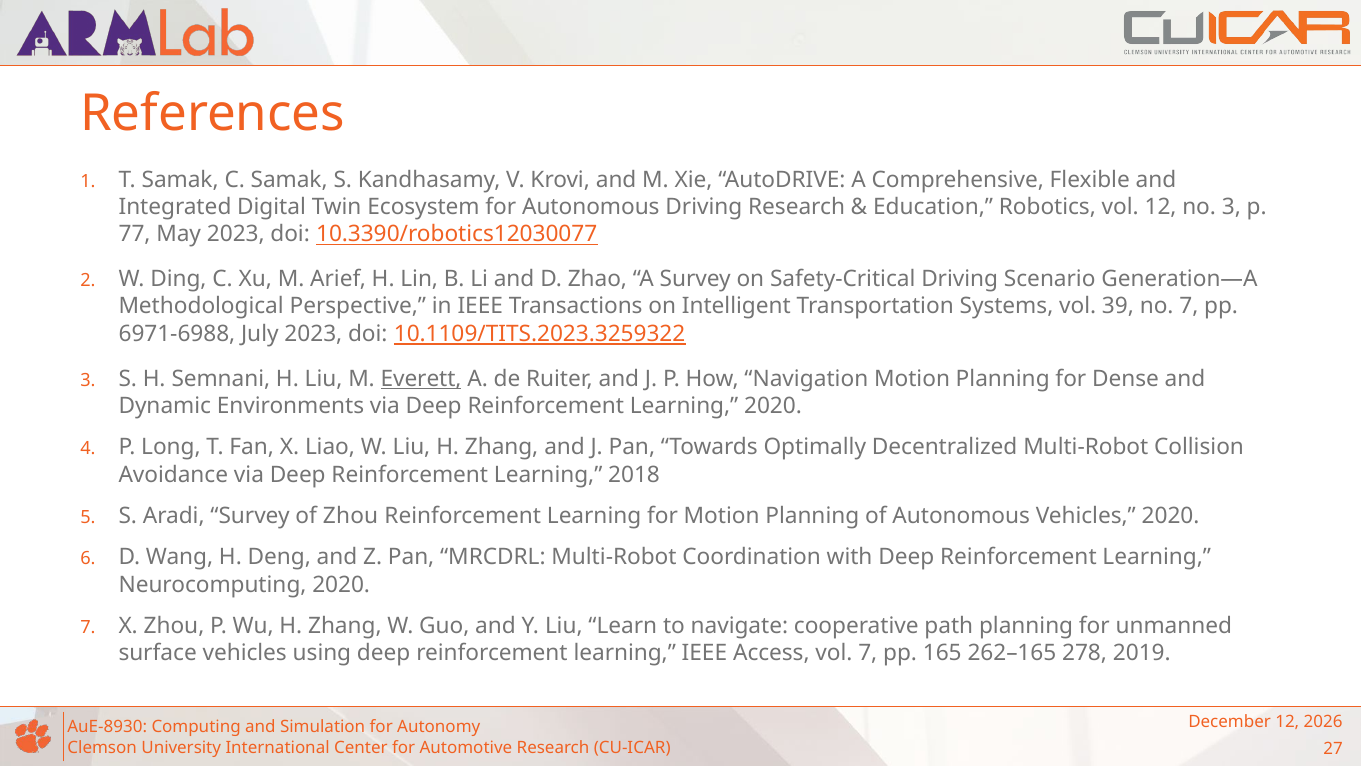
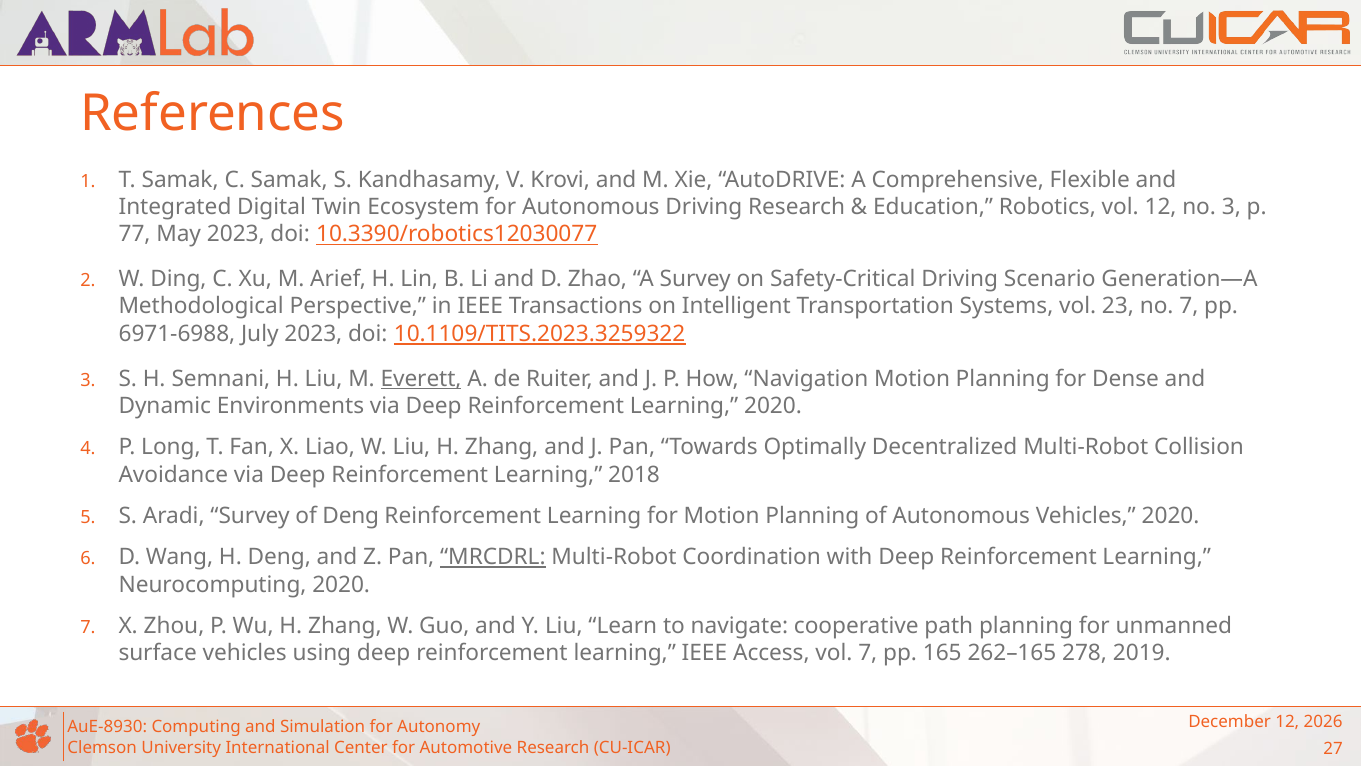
39: 39 -> 23 (1118, 306)
of Zhou: Zhou -> Deng (351, 516)
MRCDRL underline: none -> present (493, 557)
